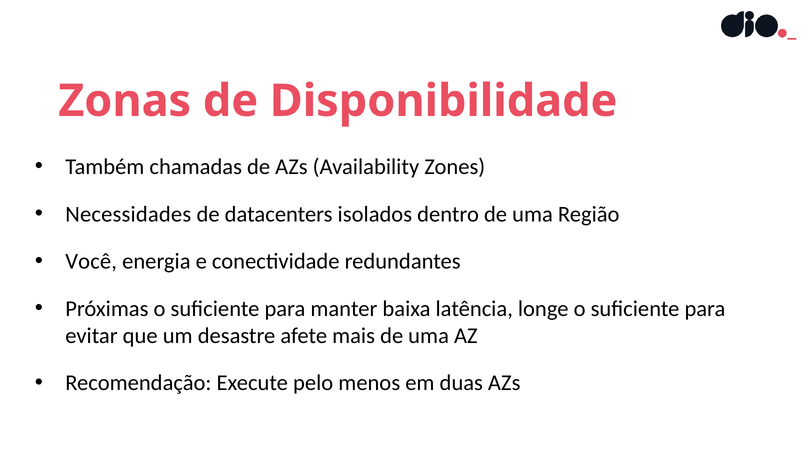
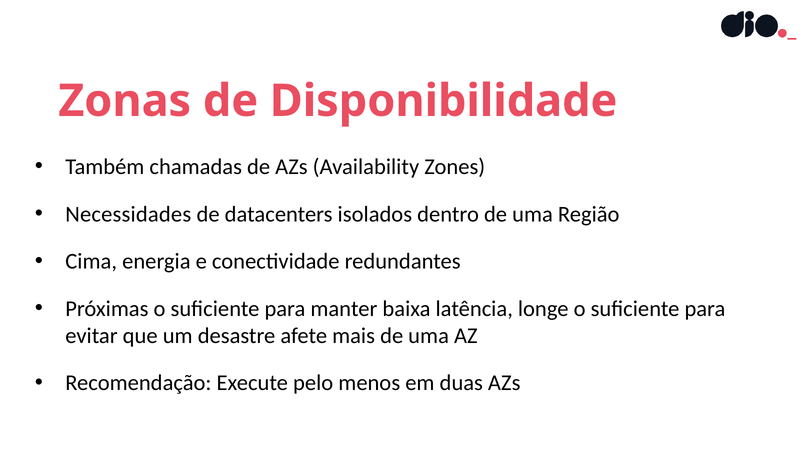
Você: Você -> Cima (91, 262)
